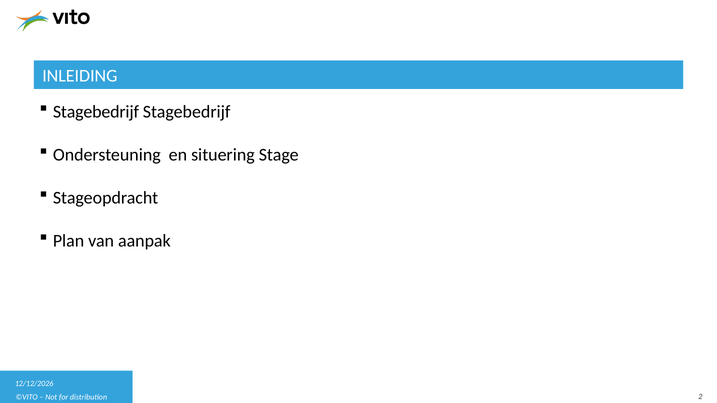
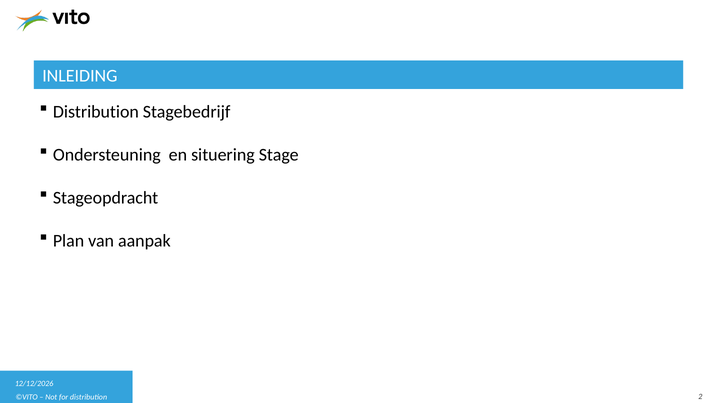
Stagebedrijf: Stagebedrijf -> Distribution (96, 112)
